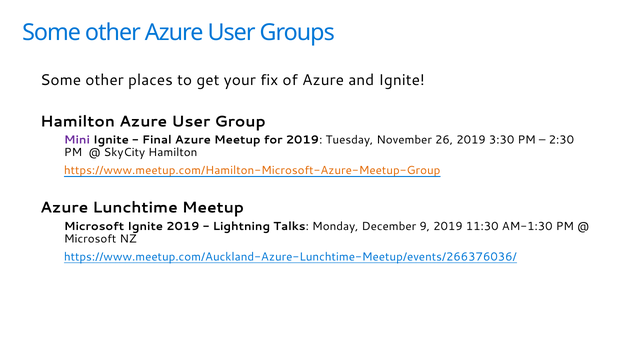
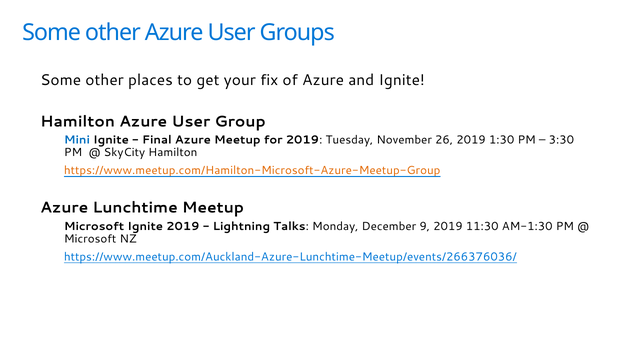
Mini colour: purple -> blue (77, 140)
3:30: 3:30 -> 1:30 (502, 140)
2:30: 2:30 -> 3:30 (561, 140)
